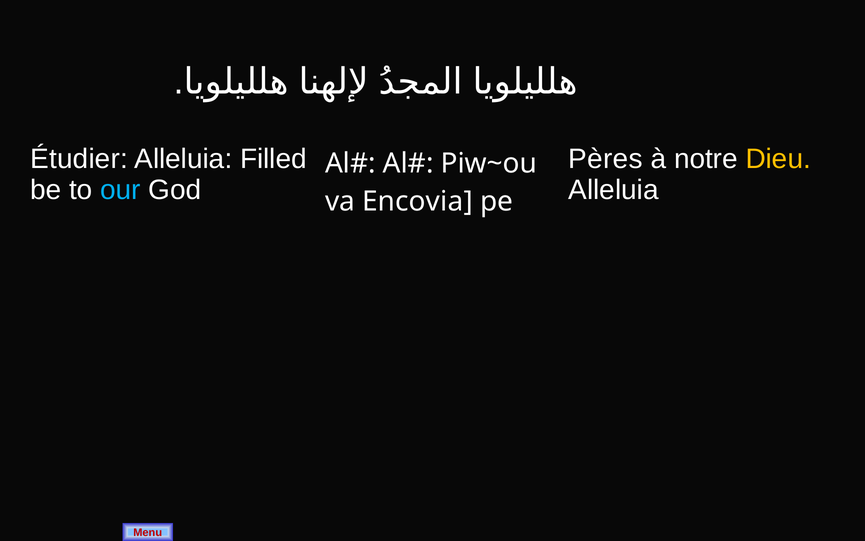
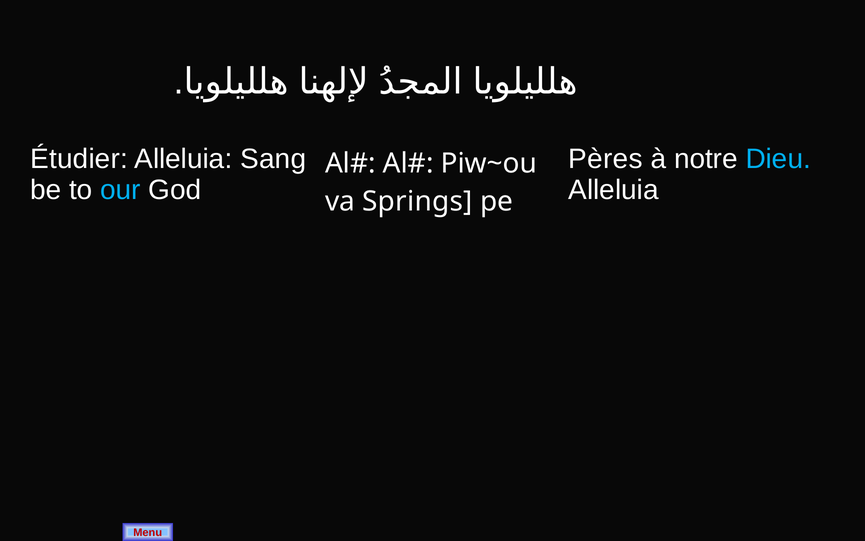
Filled: Filled -> Sang (273, 159)
Dieu colour: yellow -> light blue (778, 159)
Encovia: Encovia -> Springs (417, 201)
